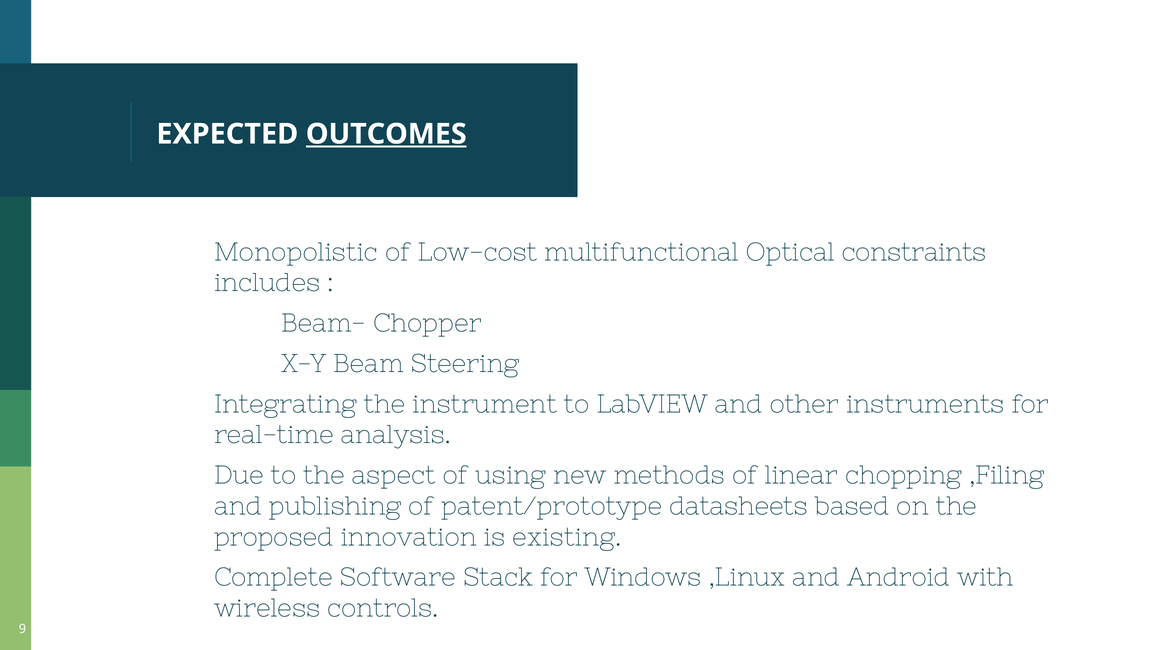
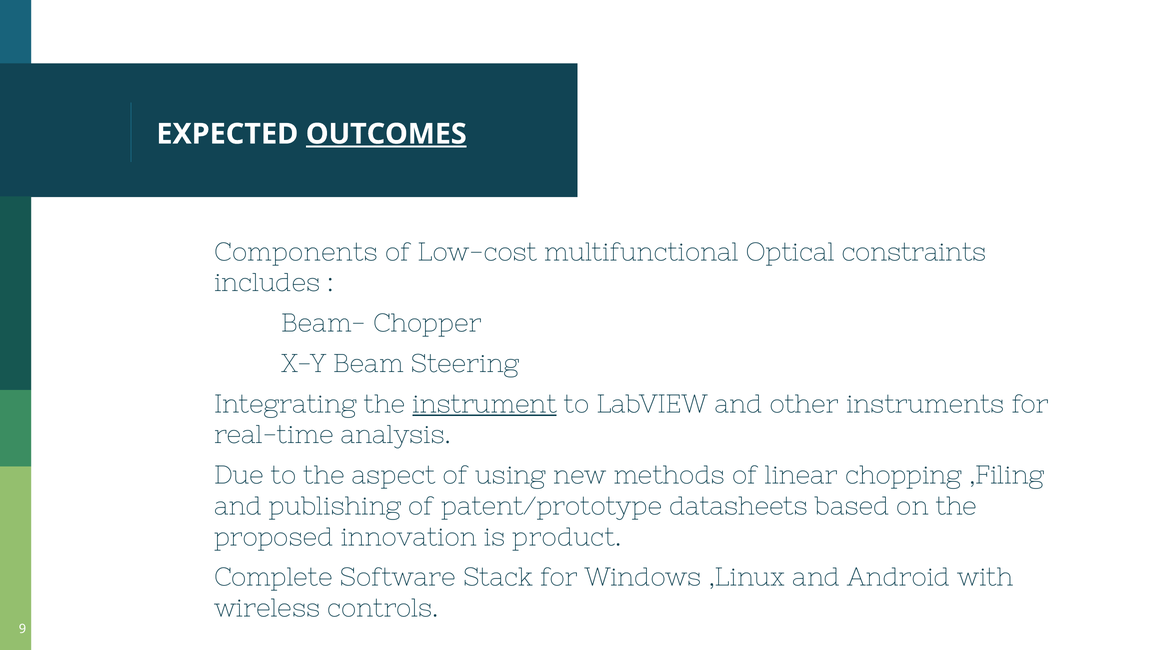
Monopolistic: Monopolistic -> Components (296, 252)
instrument underline: none -> present (485, 404)
existing: existing -> product (567, 537)
